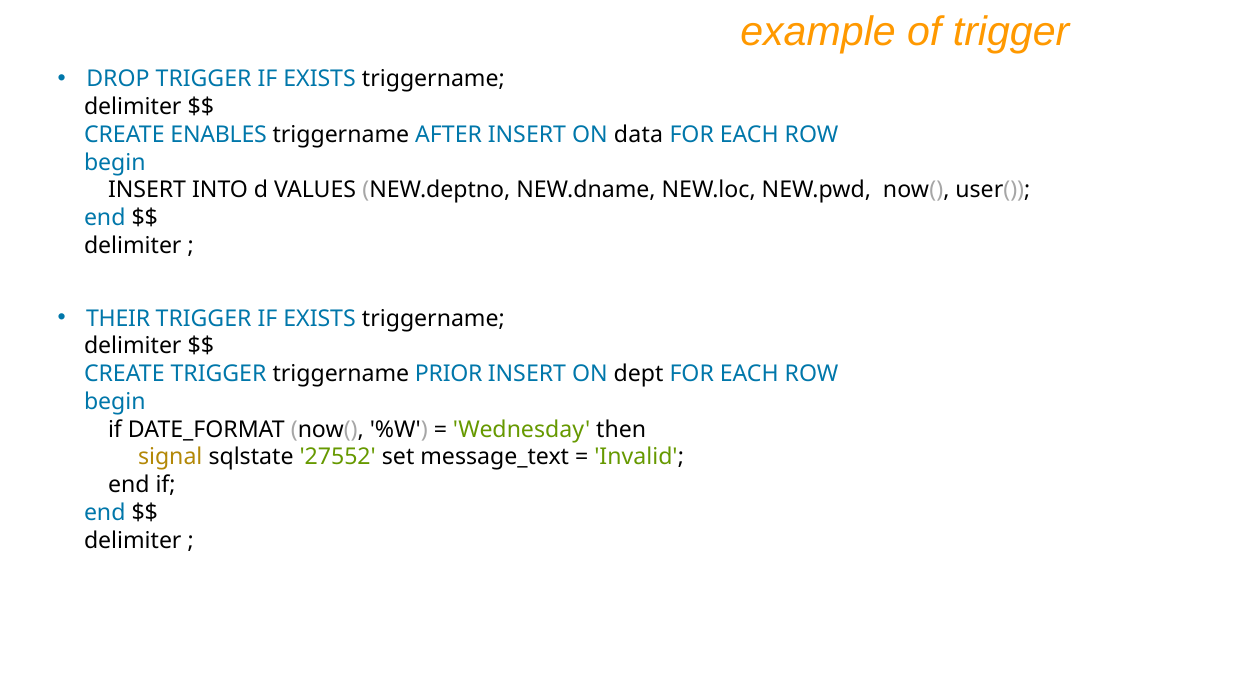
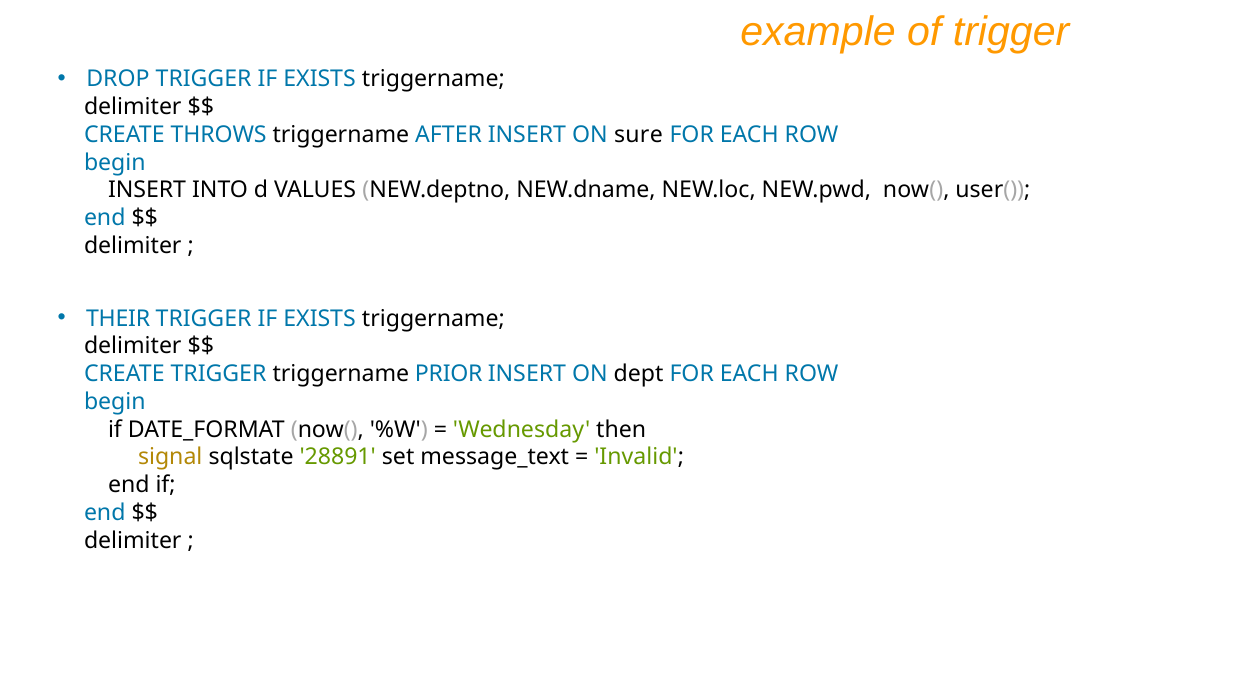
ENABLES: ENABLES -> THROWS (219, 135)
data: data -> sure (638, 135)
27552: 27552 -> 28891 (338, 457)
